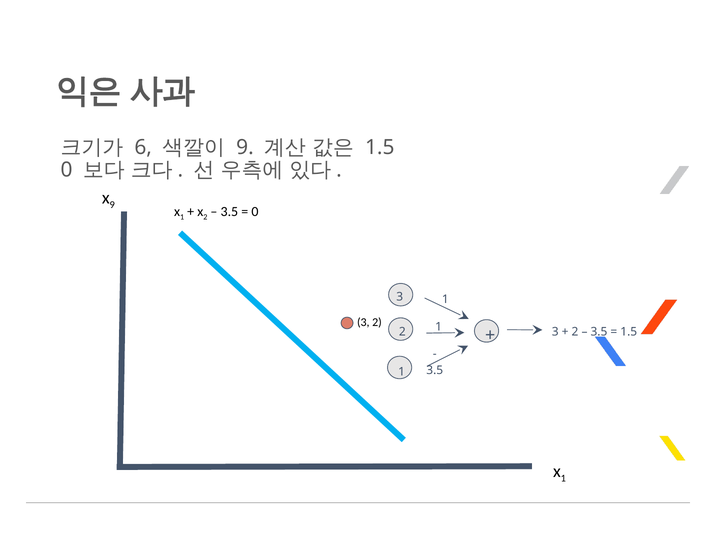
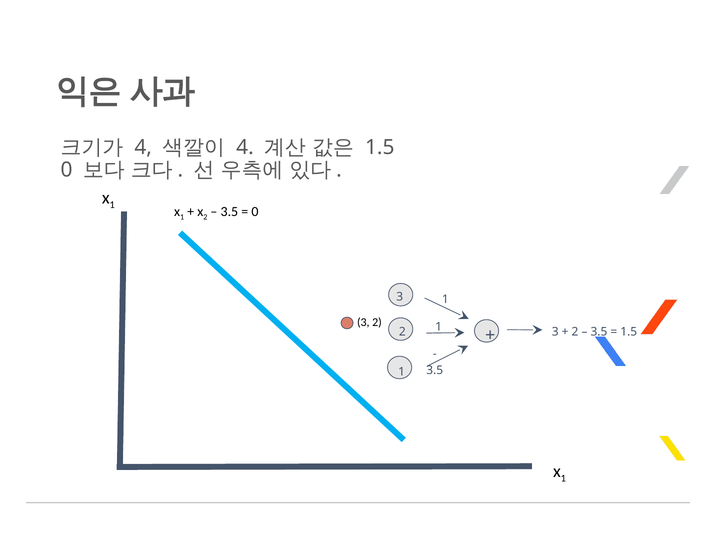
6: 6 -> 4 (143, 147)
9: 9 -> 4 (245, 147)
9: 9 -> 1 (112, 205)
